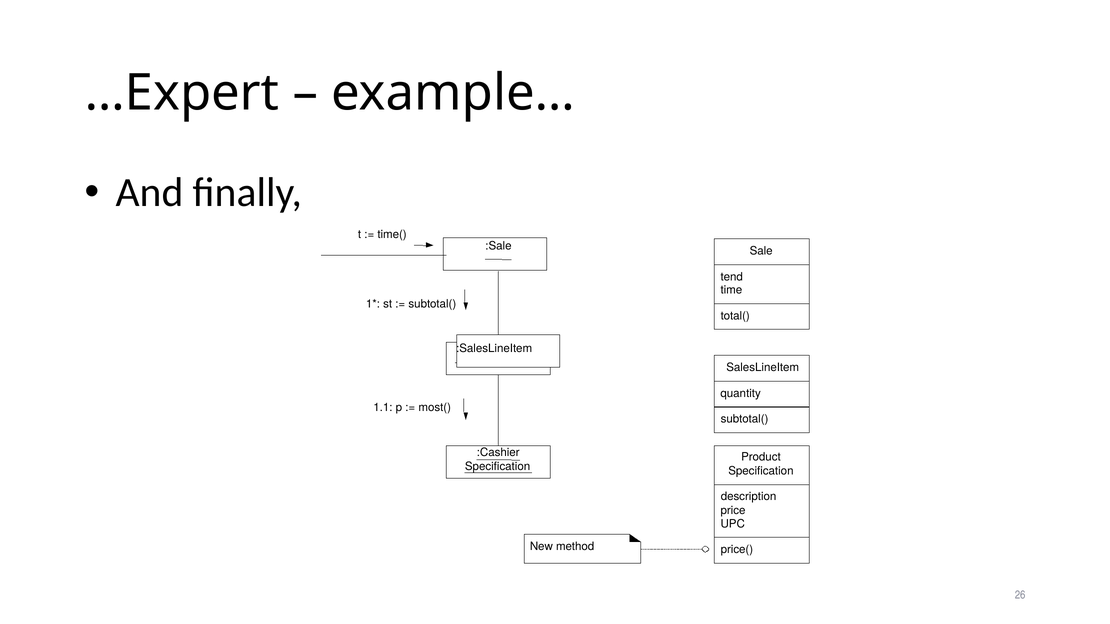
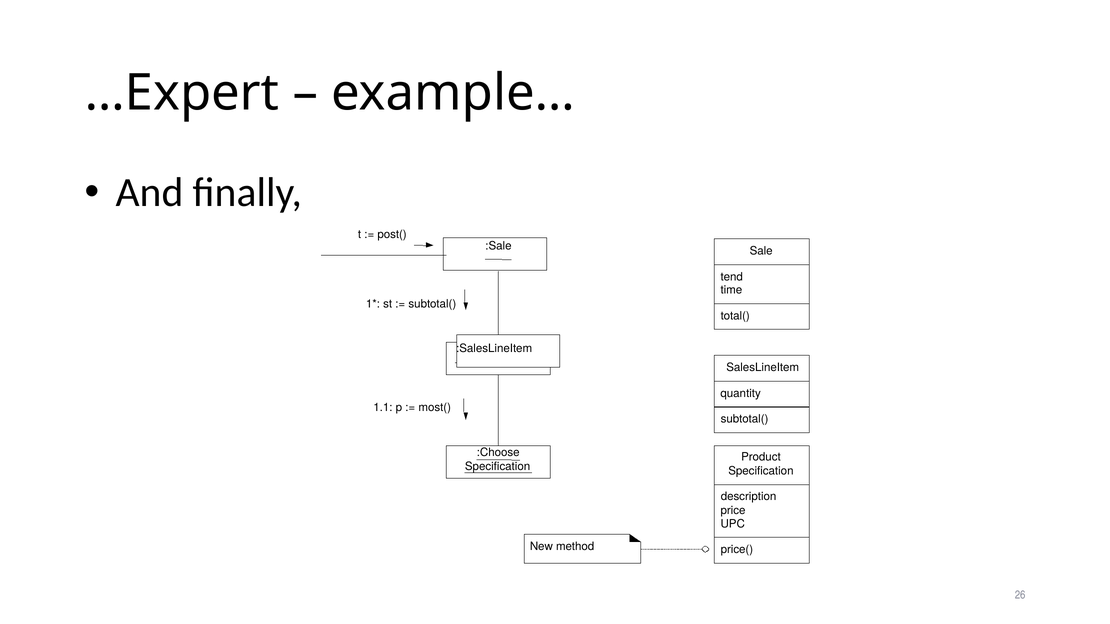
time(: time( -> post( (392, 234)
:Cashier: :Cashier -> :Choose (498, 453)
